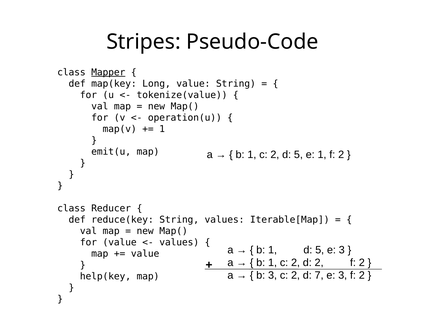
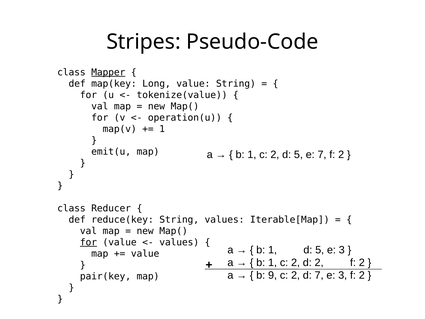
e 1: 1 -> 7 (322, 154)
for underline: none -> present (88, 242)
b 3: 3 -> 9 (273, 275)
help(key: help(key -> pair(key (105, 276)
